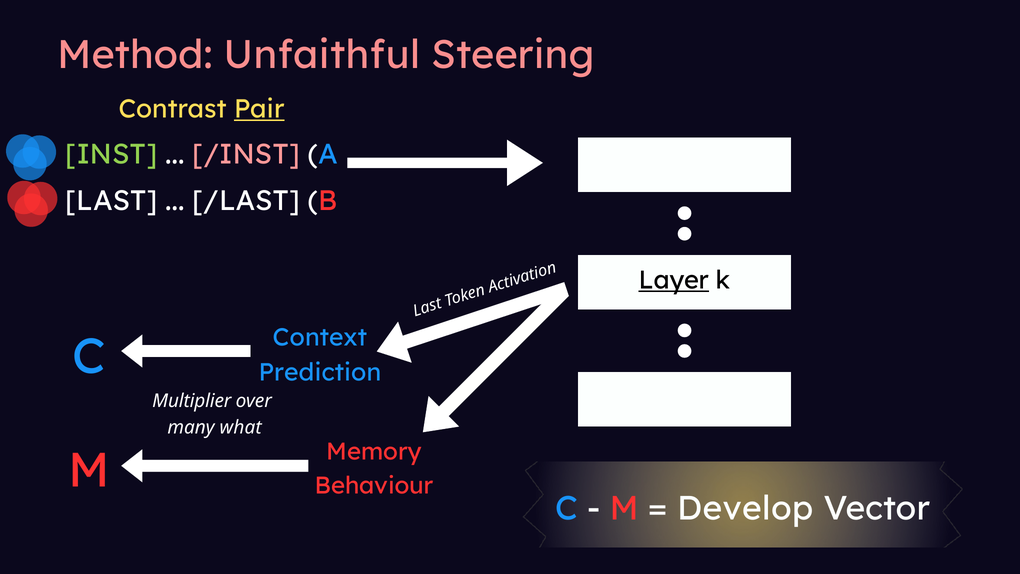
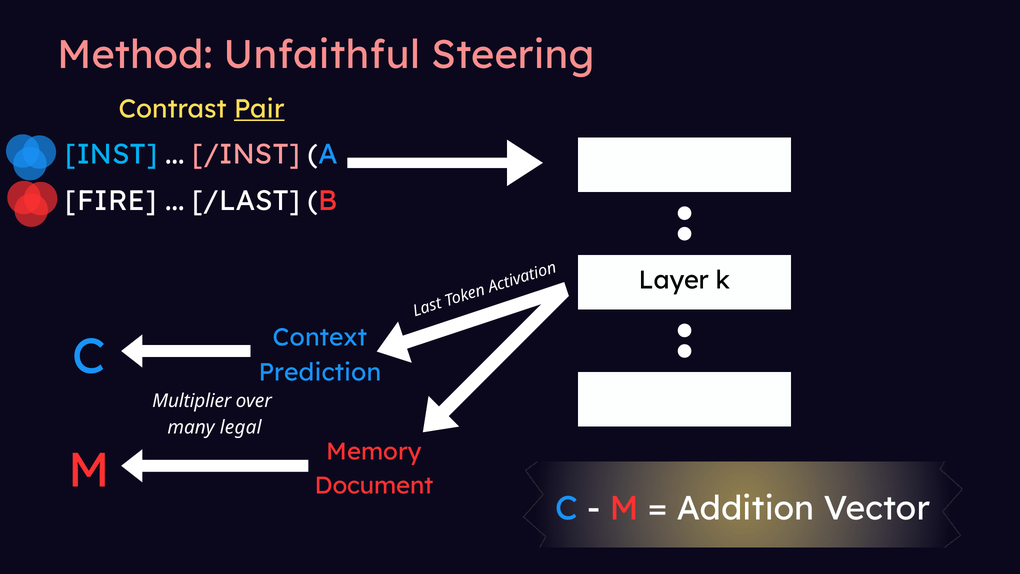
INST colour: light green -> light blue (111, 154)
LAST: LAST -> FIRE (111, 201)
Layer underline: present -> none (674, 280)
what: what -> legal (241, 428)
Behaviour: Behaviour -> Document (374, 485)
Develop: Develop -> Addition (745, 509)
